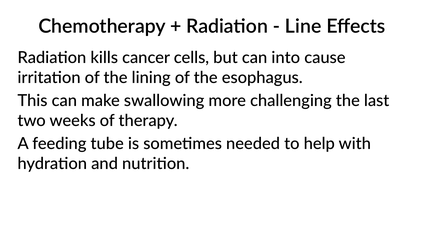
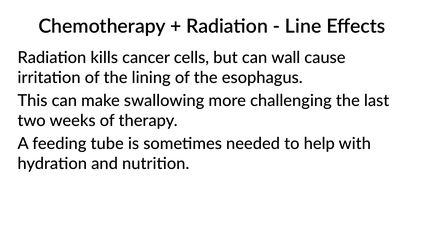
into: into -> wall (286, 58)
